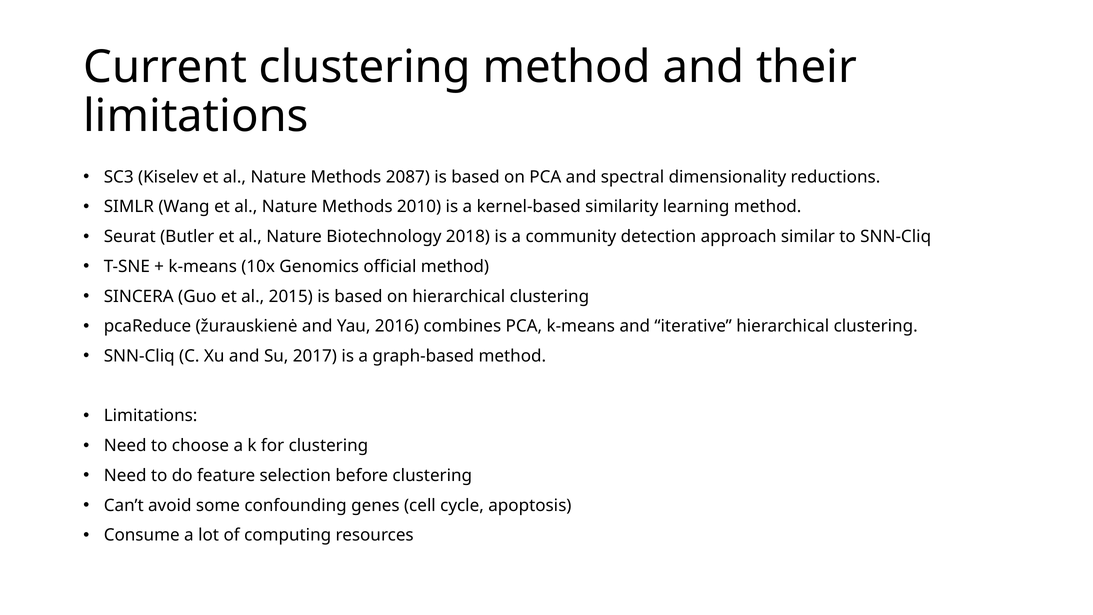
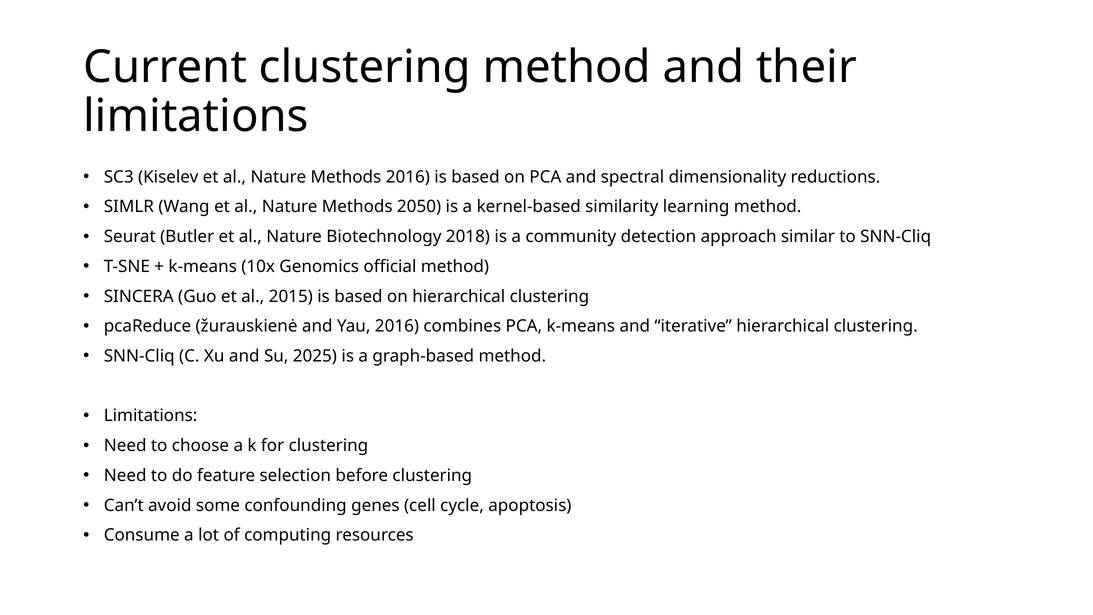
Methods 2087: 2087 -> 2016 (408, 177)
2010: 2010 -> 2050 (419, 207)
2017: 2017 -> 2025 (315, 356)
